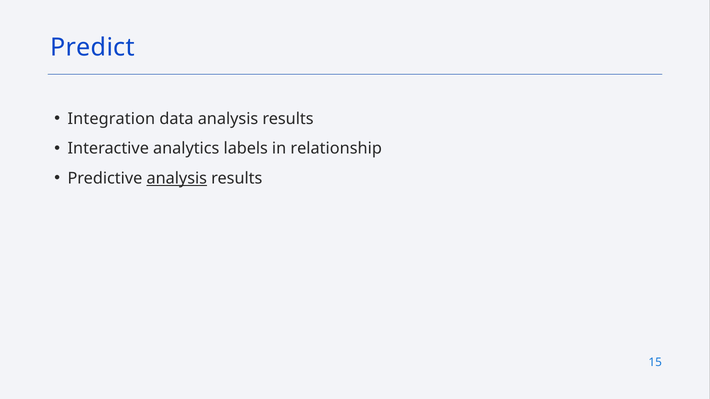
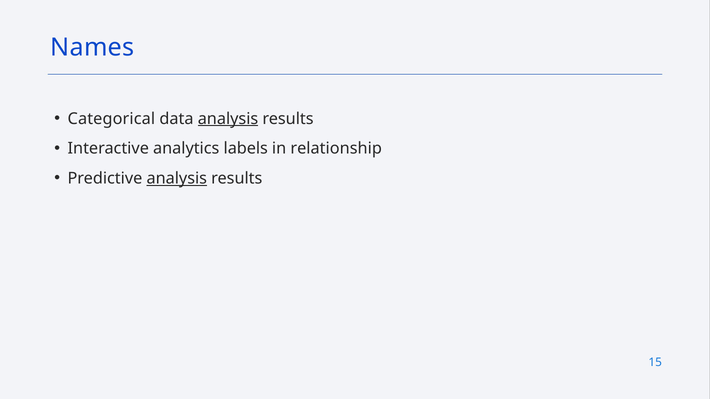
Predict: Predict -> Names (92, 47)
Integration: Integration -> Categorical (111, 119)
analysis underline: none -> present (228, 119)
